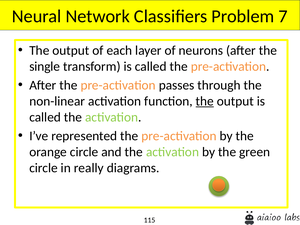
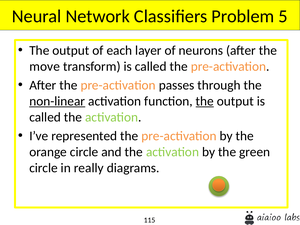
7: 7 -> 5 (283, 16)
single: single -> move (45, 66)
non-linear underline: none -> present (57, 101)
